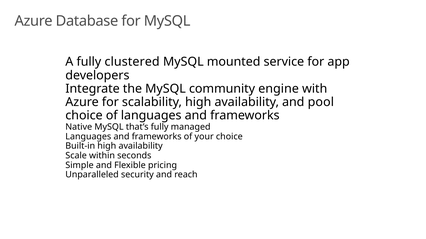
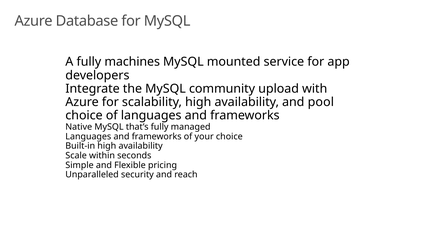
clustered: clustered -> machines (132, 62)
engine: engine -> upload (279, 89)
